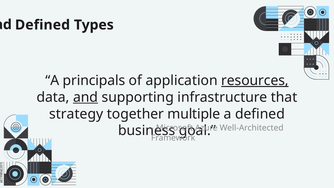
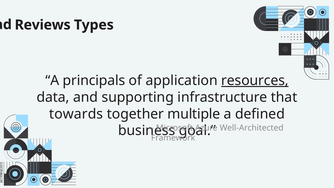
Defined: Defined -> Reviews (43, 25)
and underline: present -> none (86, 97)
strategy: strategy -> towards (76, 114)
